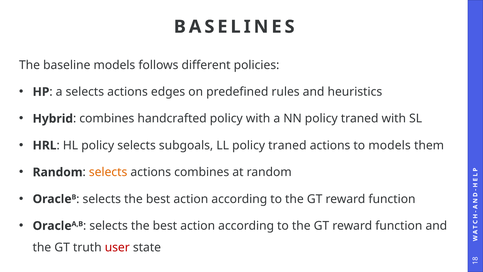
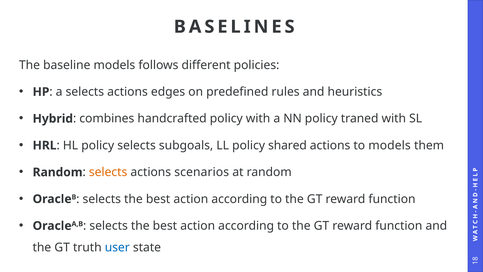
LL policy traned: traned -> shared (287, 145)
actions combines: combines -> scenarios (202, 172)
user colour: red -> blue (117, 247)
